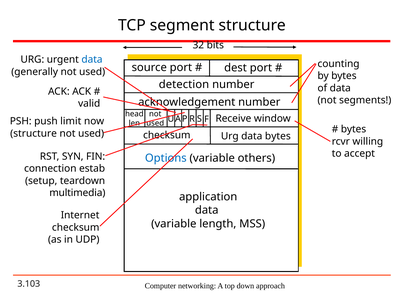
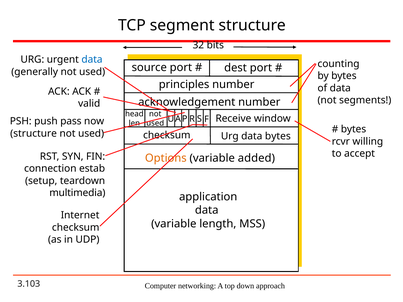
detection: detection -> principles (184, 85)
limit: limit -> pass (71, 121)
Options colour: blue -> orange (166, 158)
others: others -> added (256, 158)
